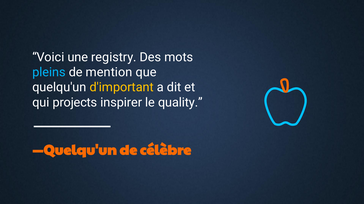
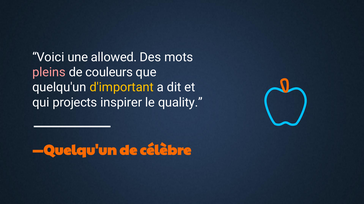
registry: registry -> allowed (114, 57)
pleins colour: light blue -> pink (49, 72)
mention: mention -> couleurs (109, 72)
